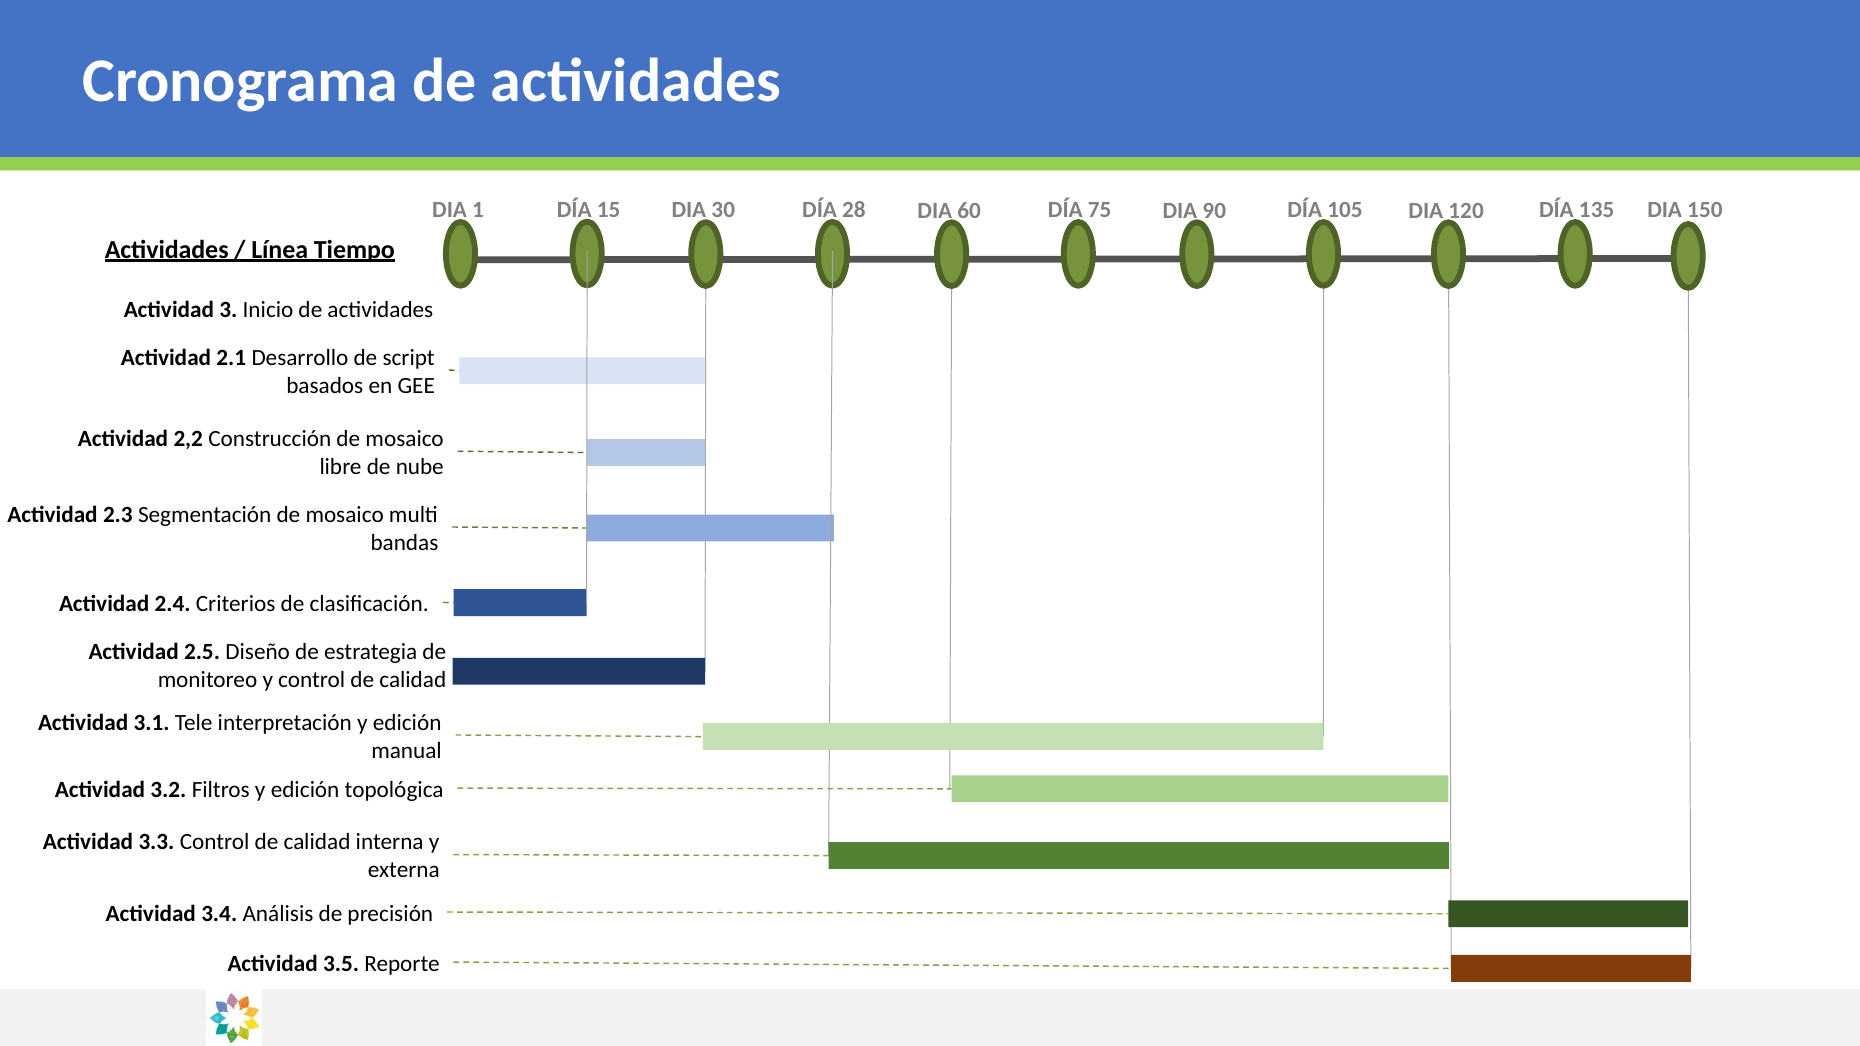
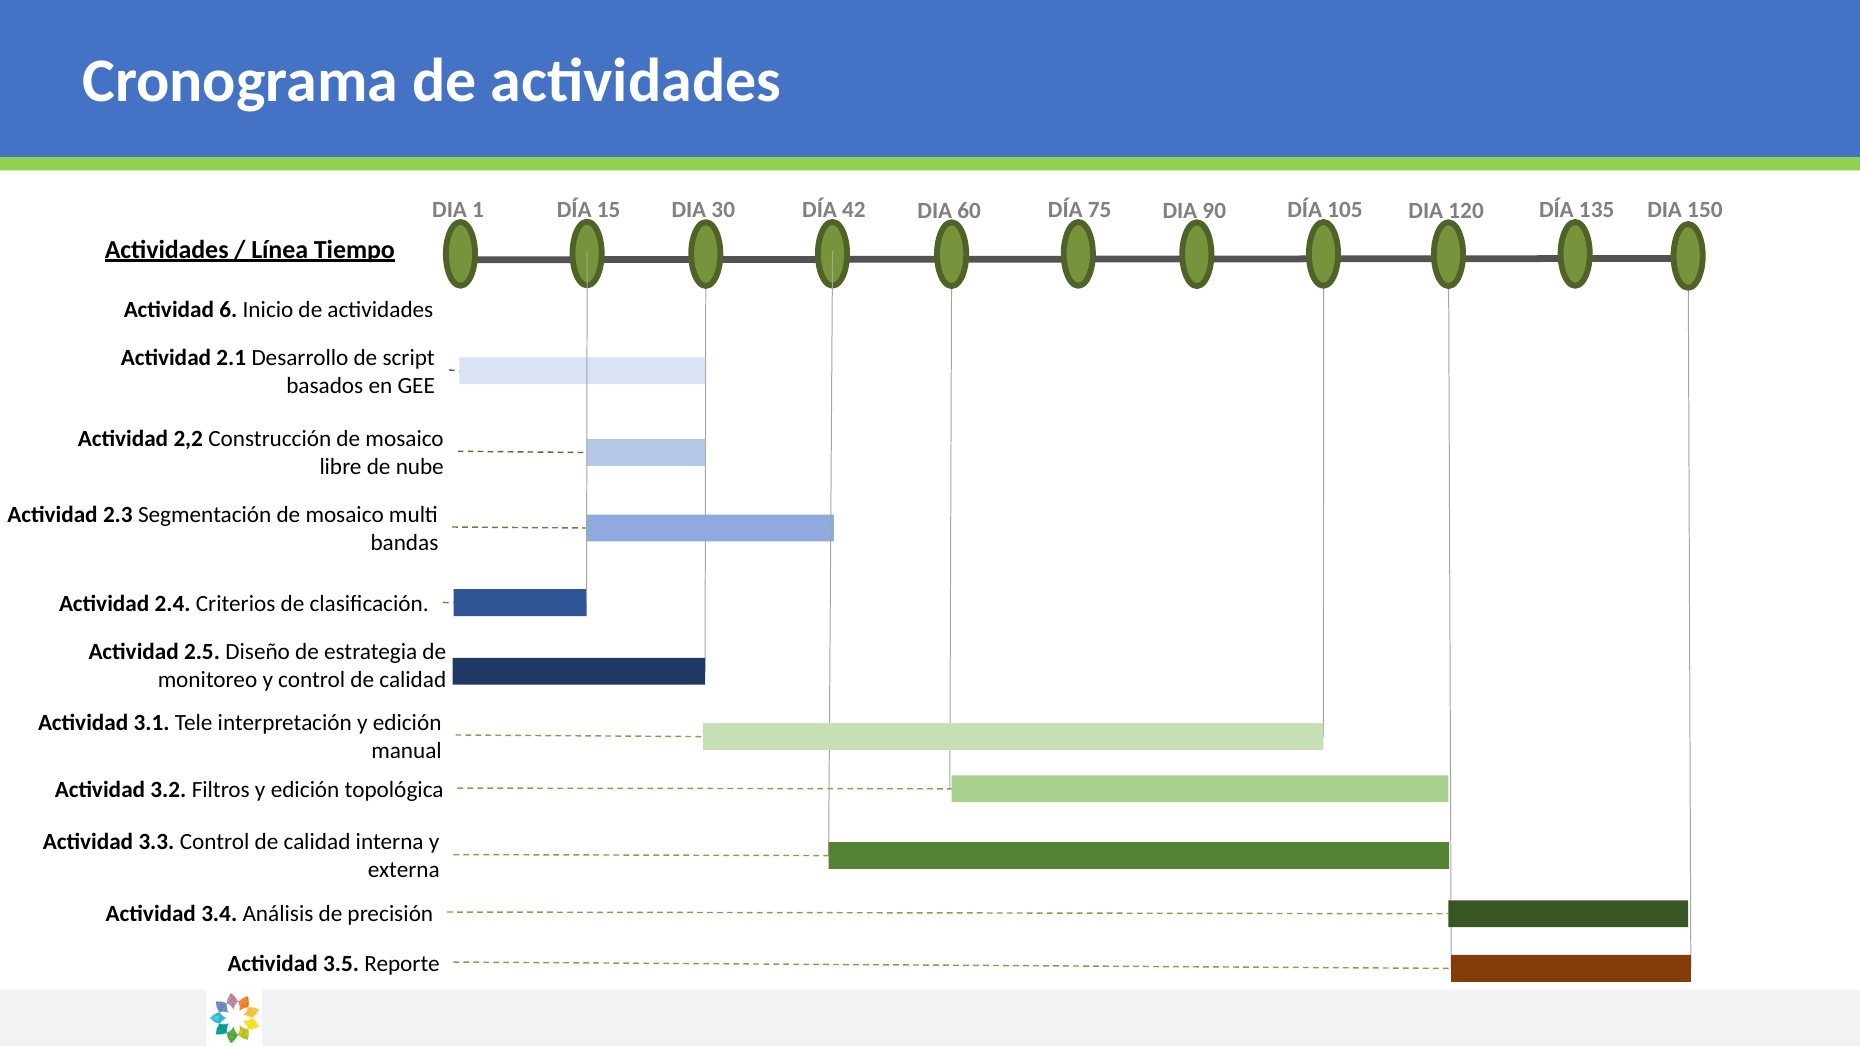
28: 28 -> 42 (854, 210)
3: 3 -> 6 (228, 310)
